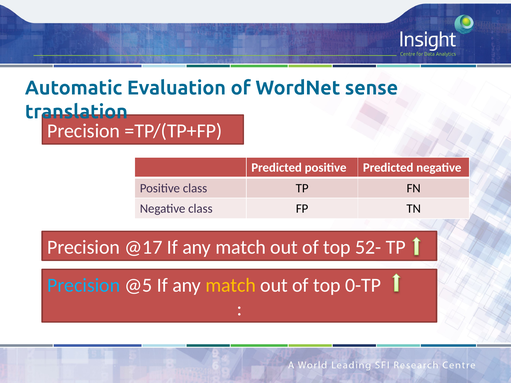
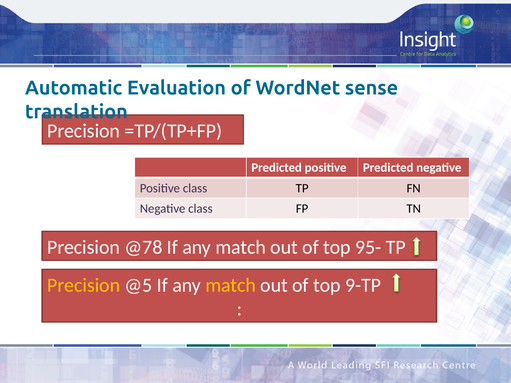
@17: @17 -> @78 (143, 247)
52-: 52- -> 95- (368, 247)
Precision colour: light blue -> yellow (84, 285)
0-TP: 0-TP -> 9-TP (363, 285)
